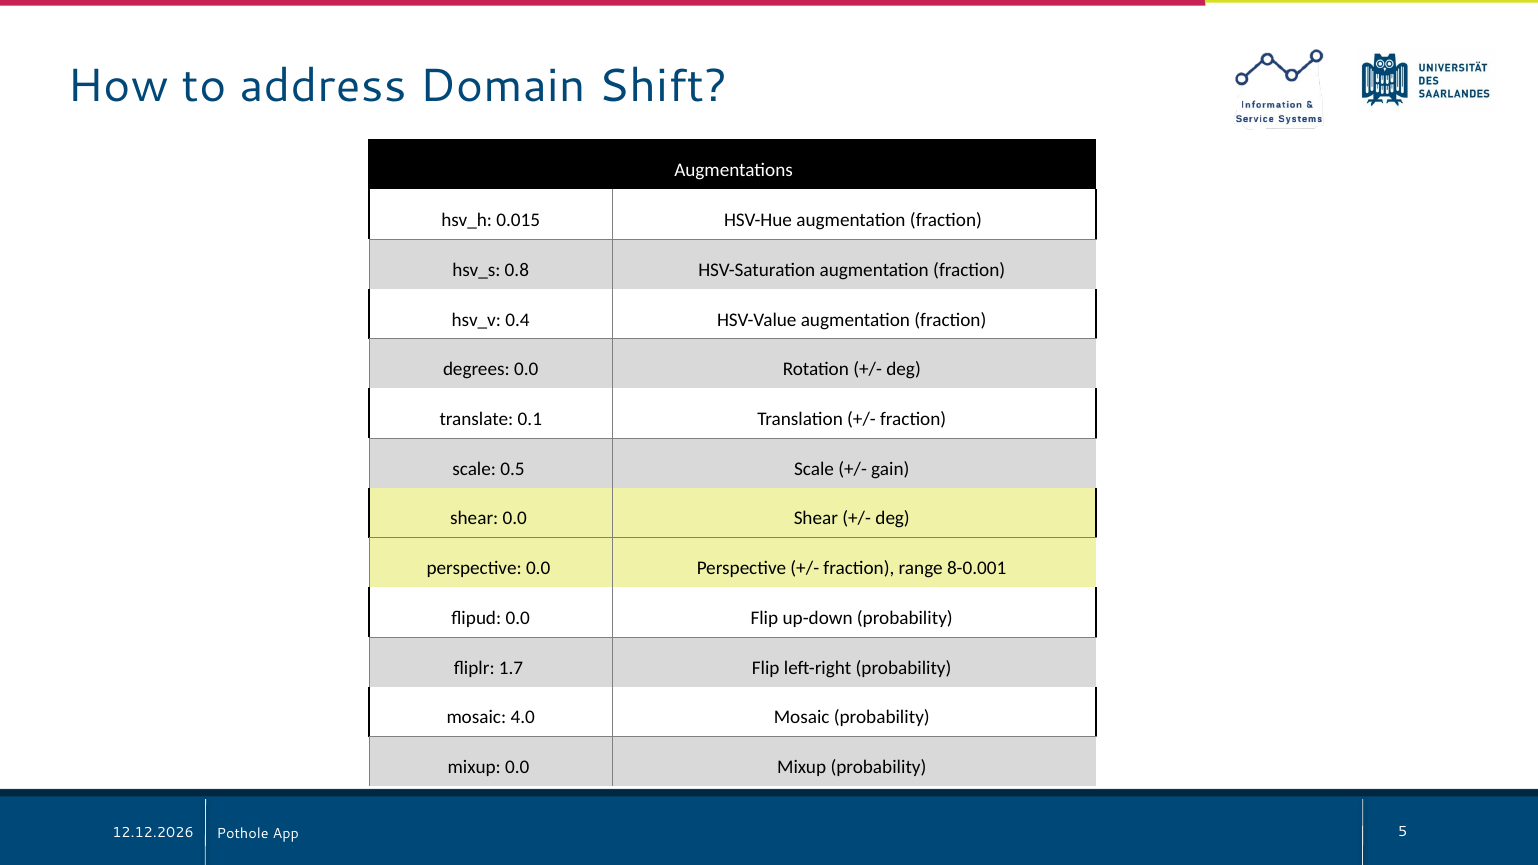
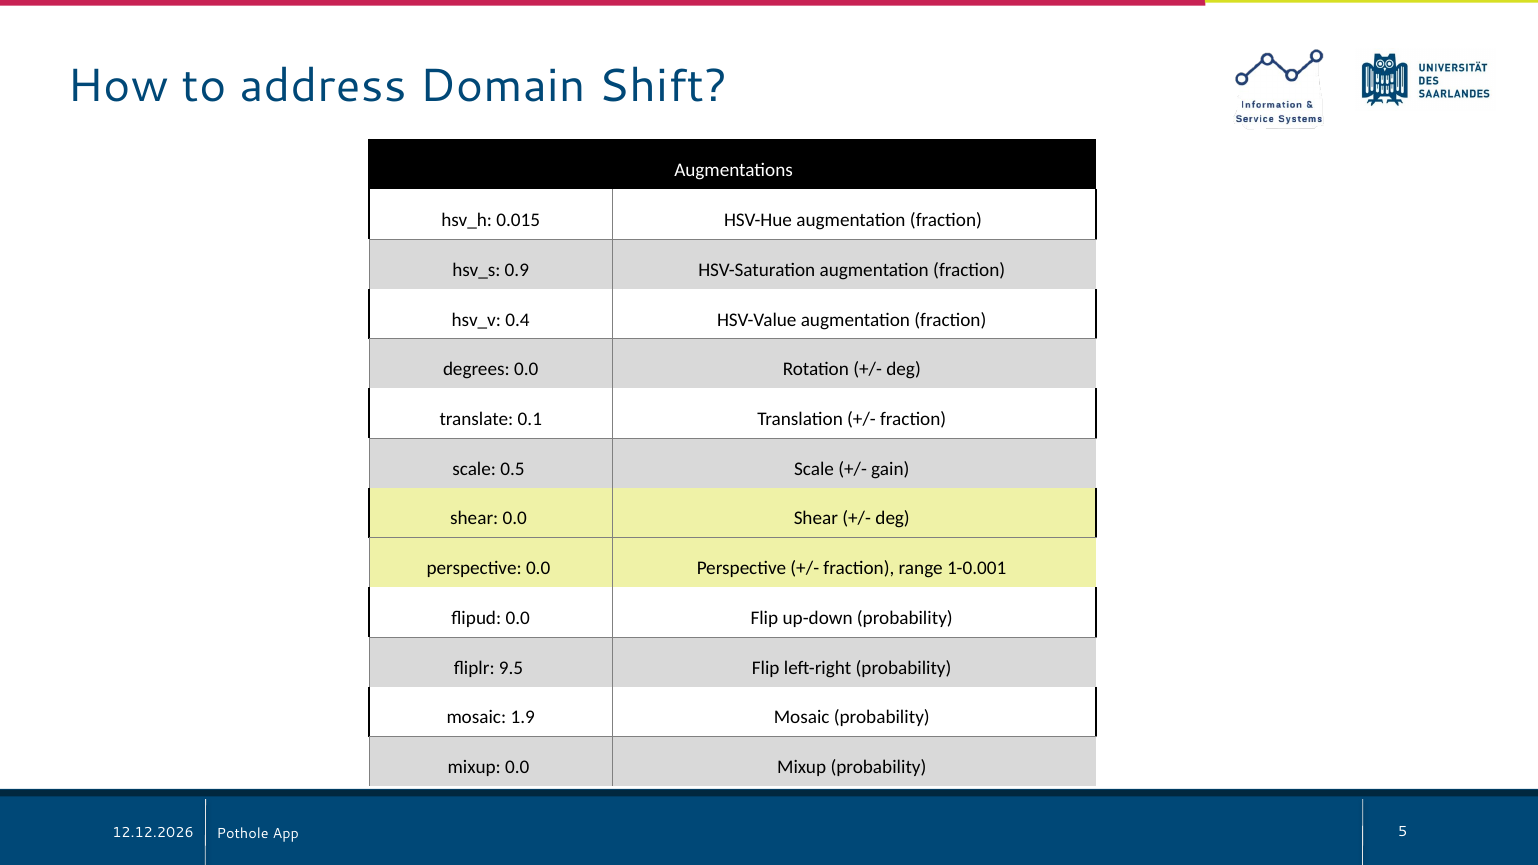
0.8: 0.8 -> 0.9 (517, 270)
8-0.001: 8-0.001 -> 1-0.001 (977, 568)
1.7: 1.7 -> 9.5 (511, 668)
4.0: 4.0 -> 1.9 (523, 718)
